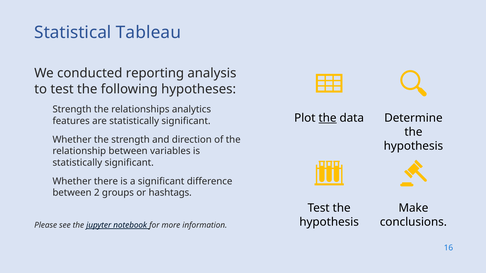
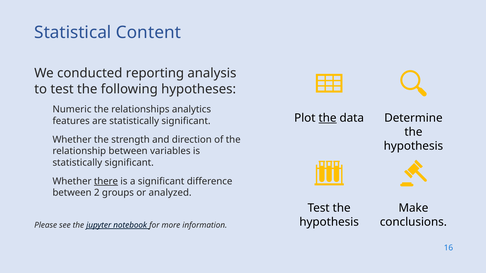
Tableau: Tableau -> Content (148, 32)
Strength: Strength -> Numeric (72, 110)
there underline: none -> present (106, 181)
hashtags: hashtags -> analyzed (170, 193)
